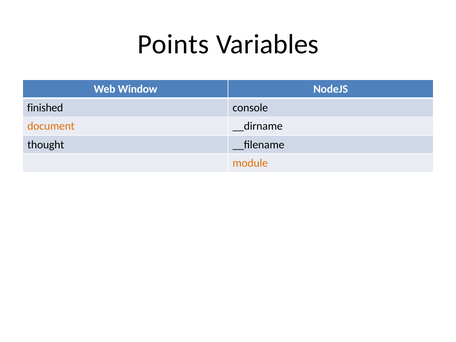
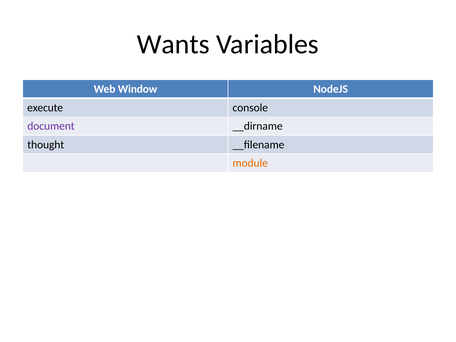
Points: Points -> Wants (173, 44)
finished: finished -> execute (45, 108)
document colour: orange -> purple (51, 126)
